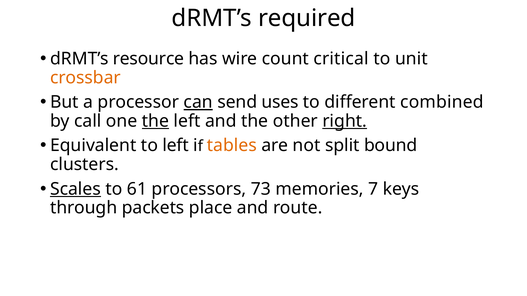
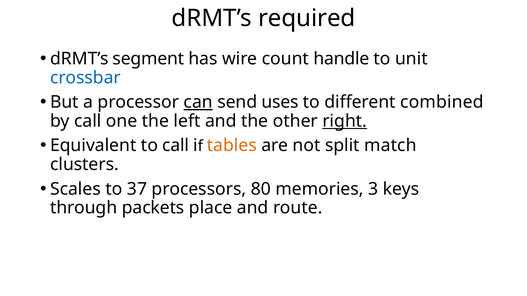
resource: resource -> segment (148, 59)
critical: critical -> handle (341, 59)
crossbar colour: orange -> blue (85, 78)
the underline: present -> none (156, 121)
to left: left -> call (176, 146)
bound: bound -> match (390, 146)
Scales underline: present -> none (75, 189)
61: 61 -> 37 (137, 189)
73: 73 -> 80 (261, 189)
7: 7 -> 3 (373, 189)
